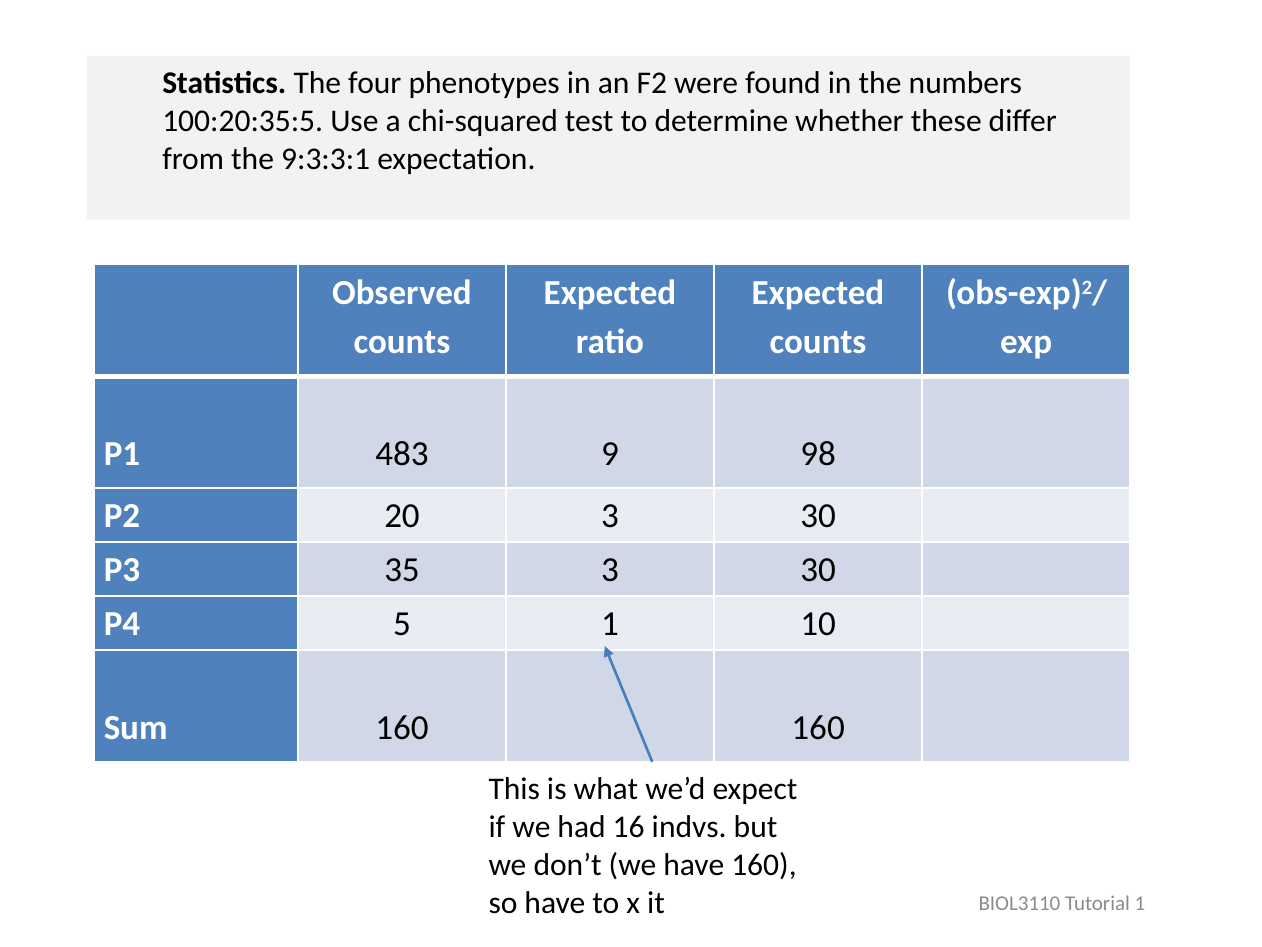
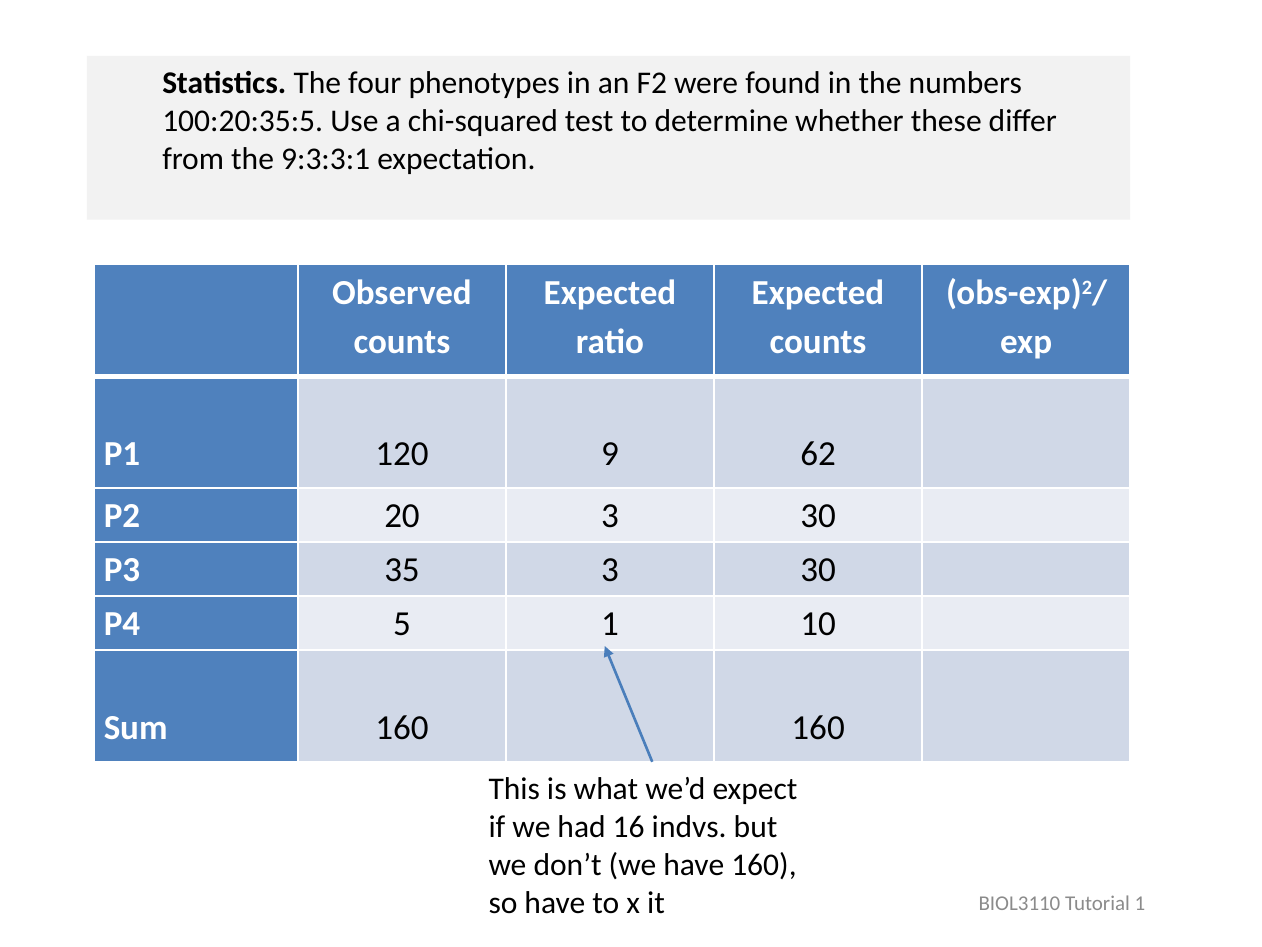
483: 483 -> 120 (402, 454)
98: 98 -> 62 (818, 454)
